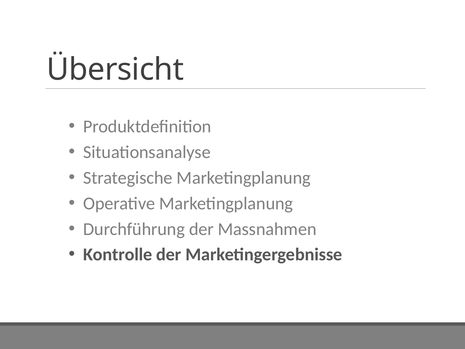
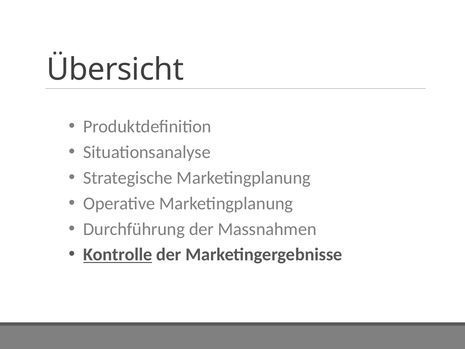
Kontrolle underline: none -> present (118, 254)
